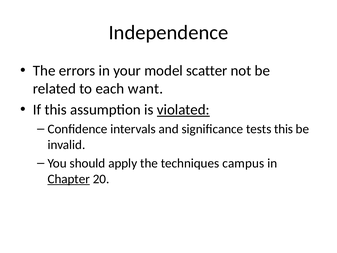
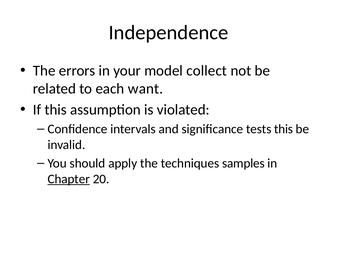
scatter: scatter -> collect (207, 71)
violated underline: present -> none (183, 110)
campus: campus -> samples (243, 163)
